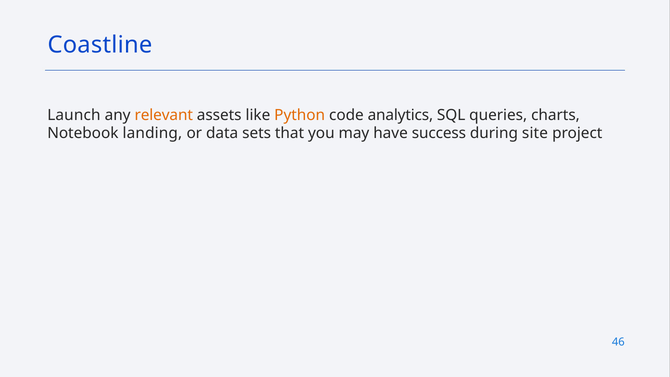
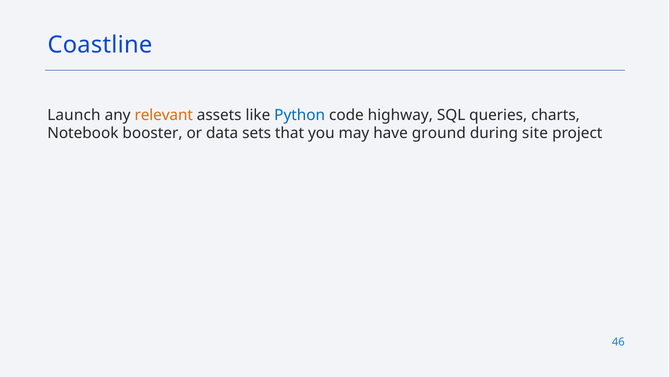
Python colour: orange -> blue (300, 115)
analytics: analytics -> highway (400, 115)
landing: landing -> booster (152, 133)
success: success -> ground (439, 133)
